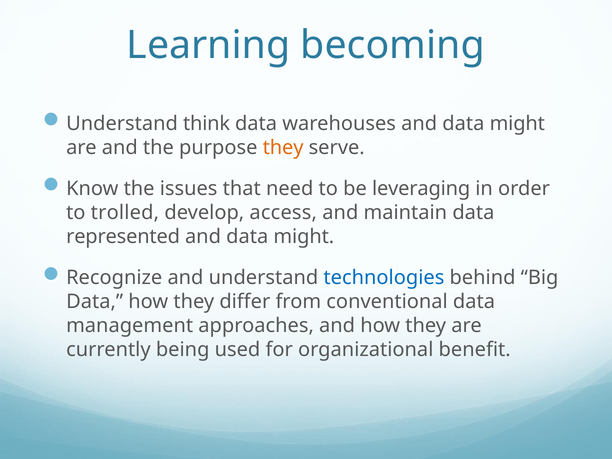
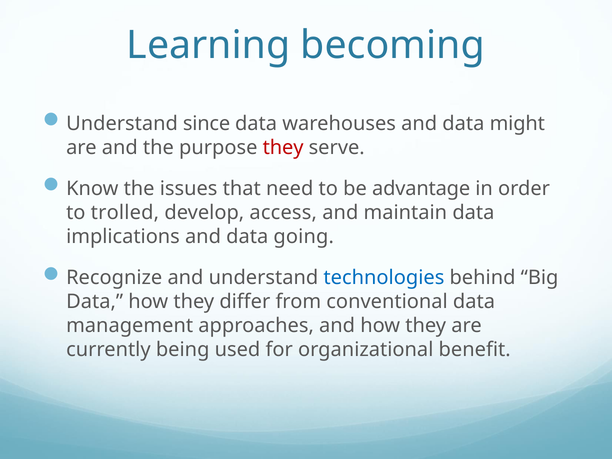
think: think -> since (207, 124)
they colour: orange -> red (283, 148)
leveraging: leveraging -> advantage (421, 189)
represented: represented -> implications (123, 237)
might: might -> going (304, 237)
